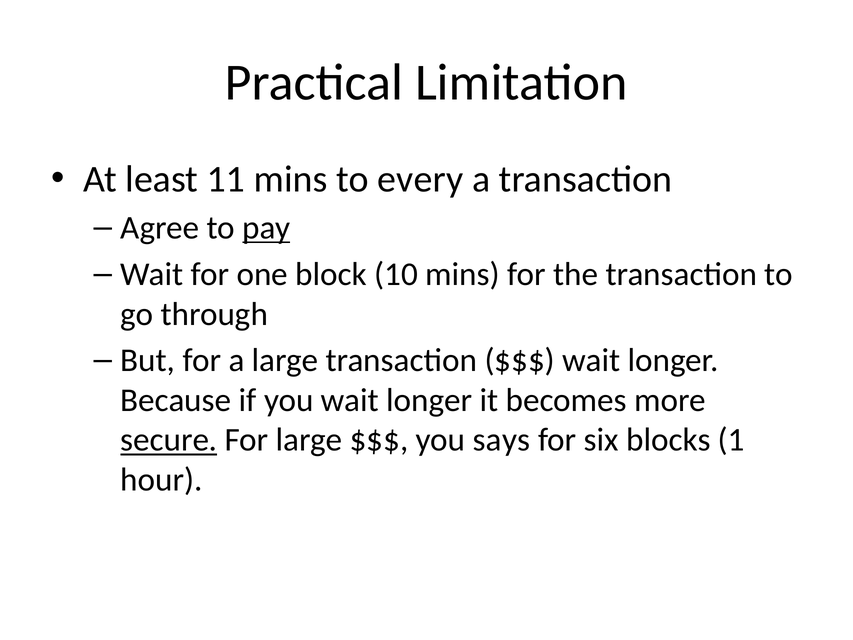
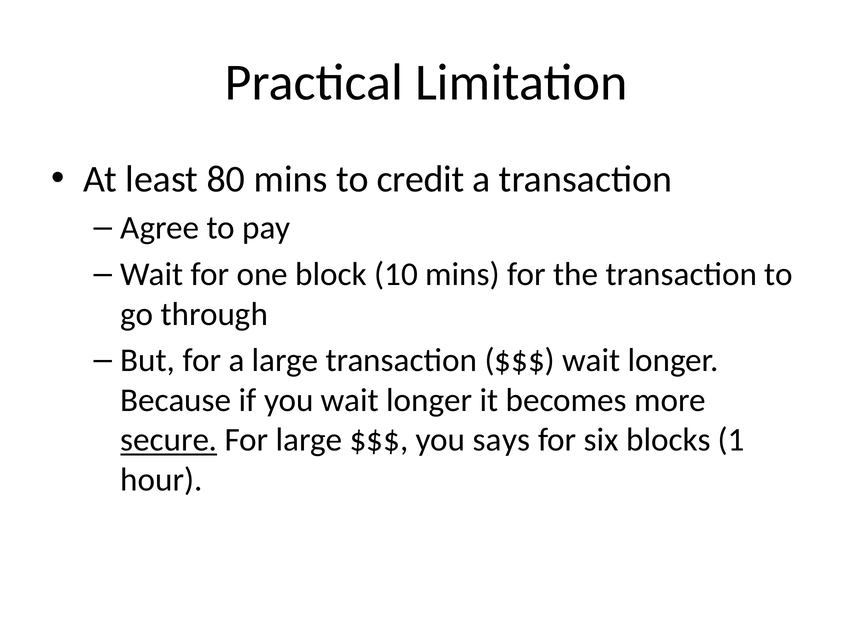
11: 11 -> 80 (226, 179)
every: every -> credit (421, 179)
pay underline: present -> none (266, 228)
